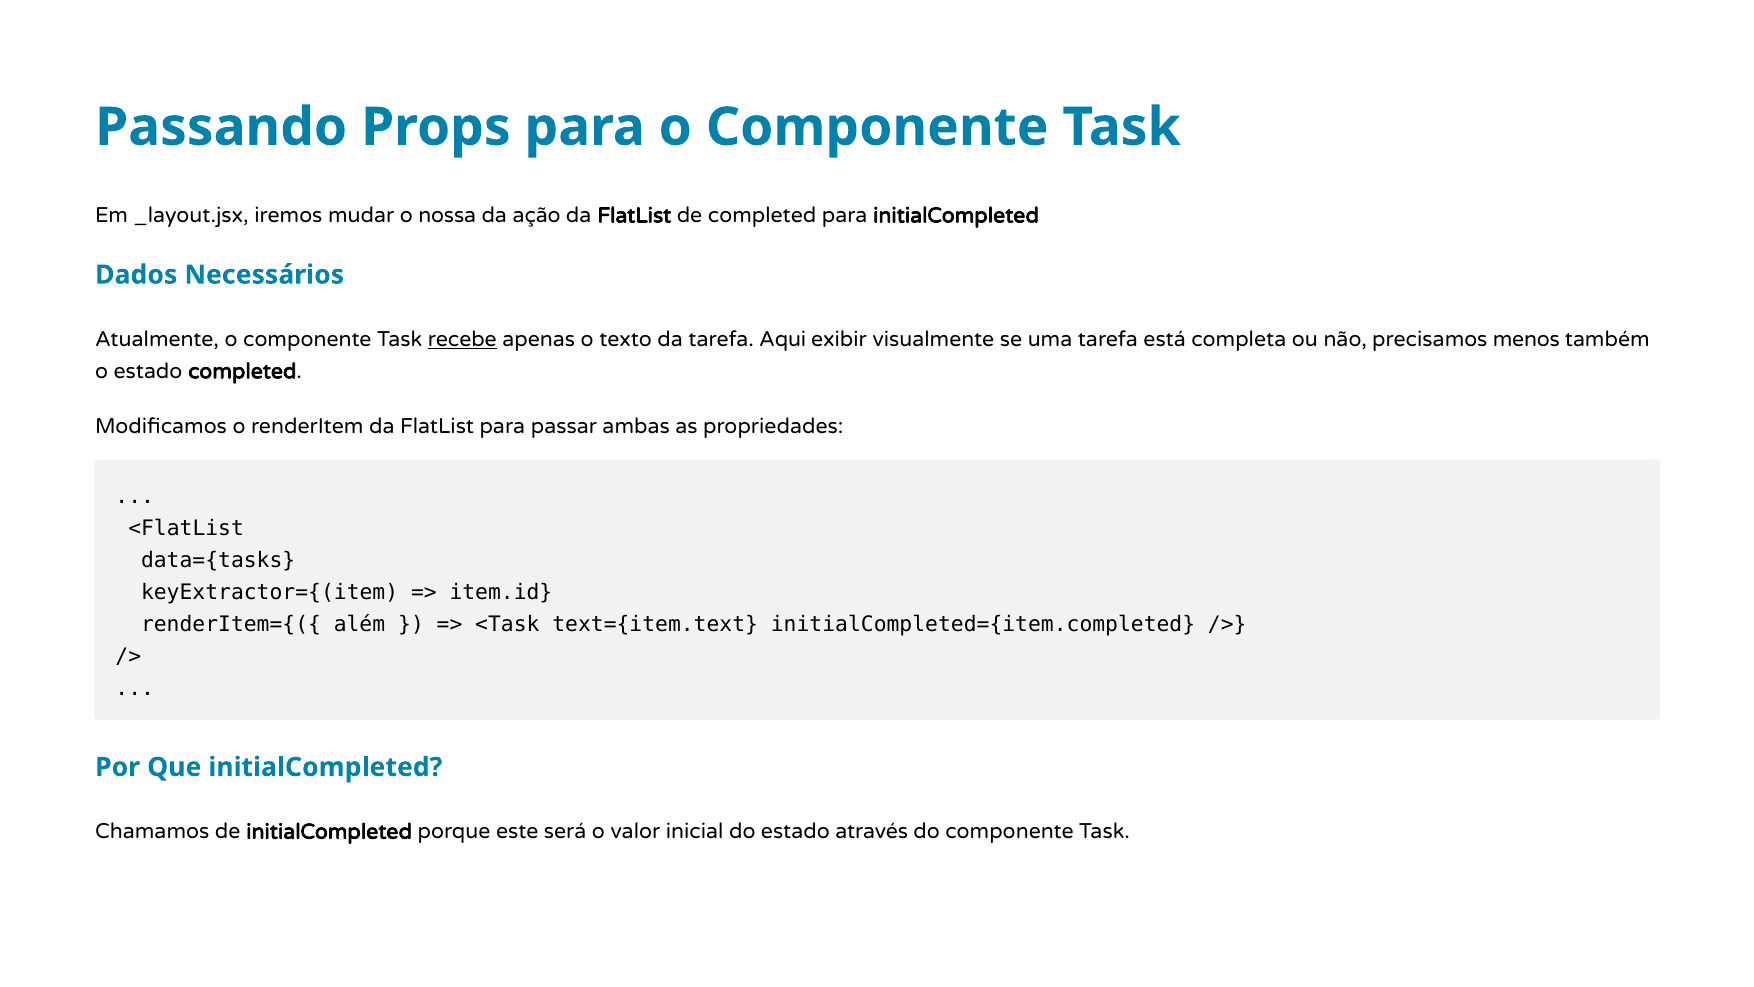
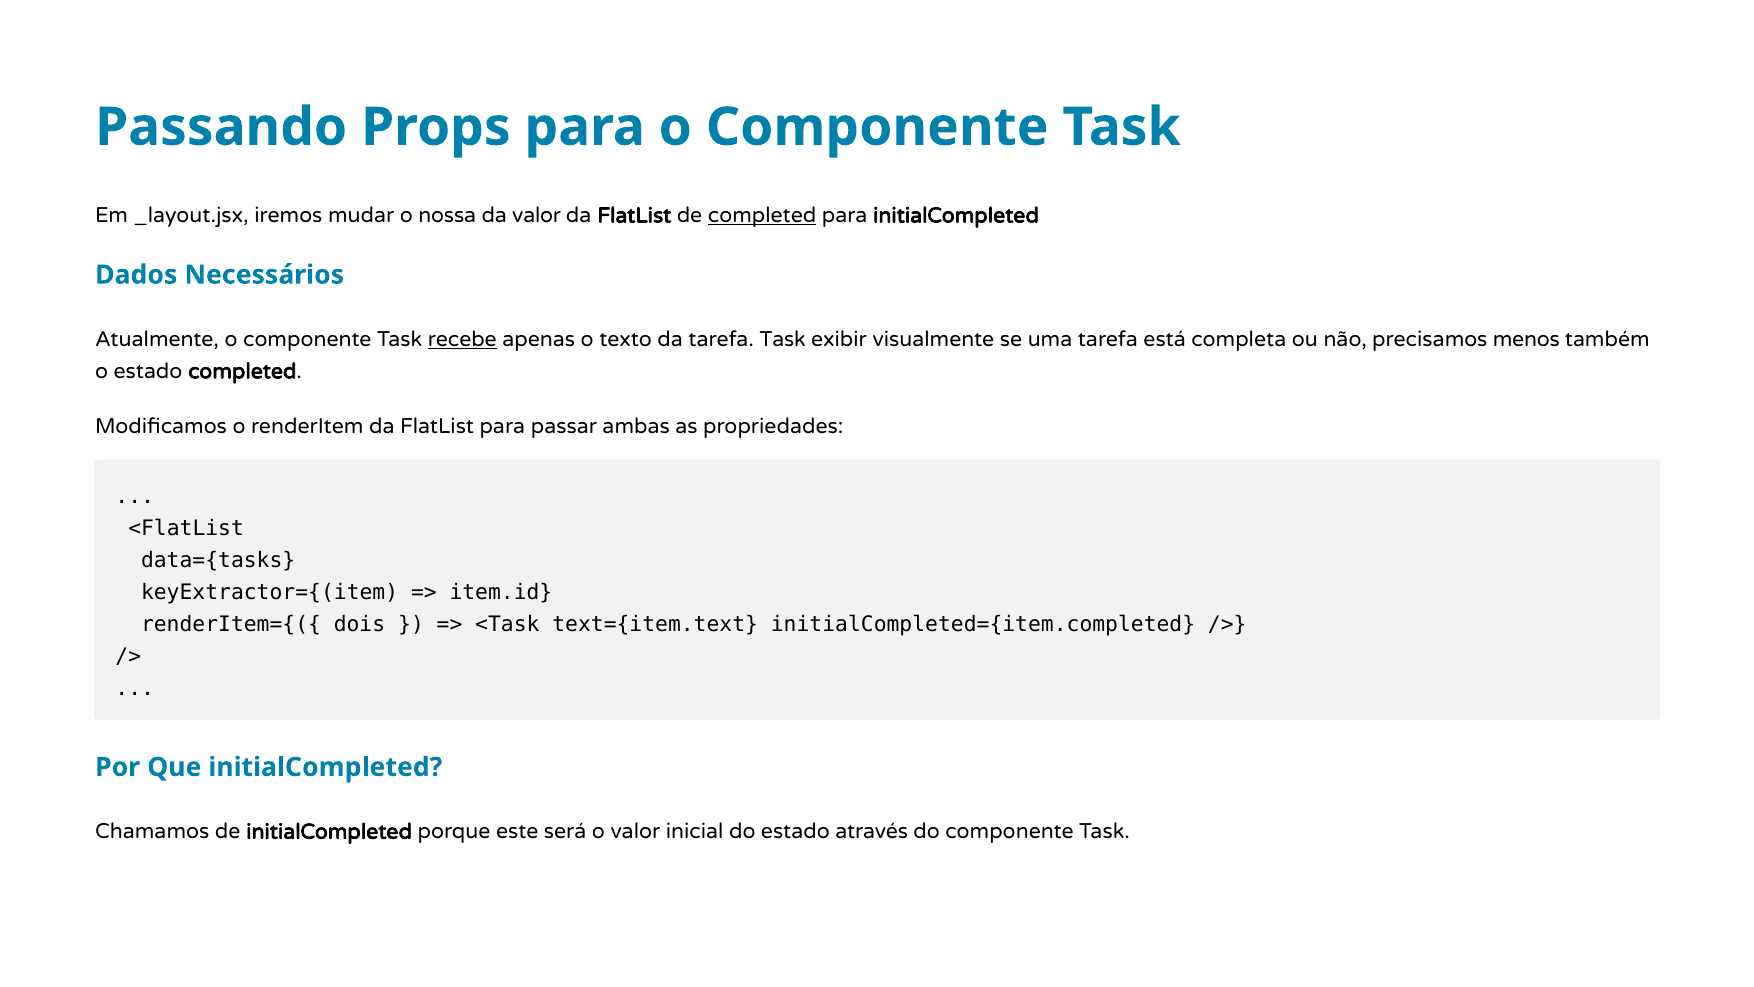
da ação: ação -> valor (537, 215)
completed underline: none -> present (762, 215)
tarefa Aqui: Aqui -> Task (783, 339)
além: além -> dois (359, 624)
